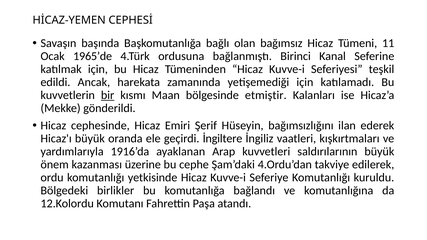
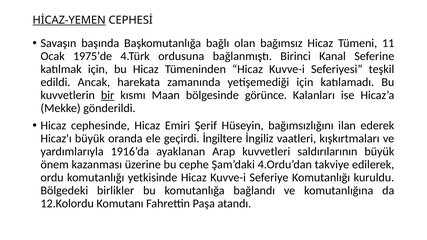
HİCAZ-YEMEN underline: none -> present (69, 20)
1965’de: 1965’de -> 1975’de (93, 56)
etmiştir: etmiştir -> görünce (266, 95)
